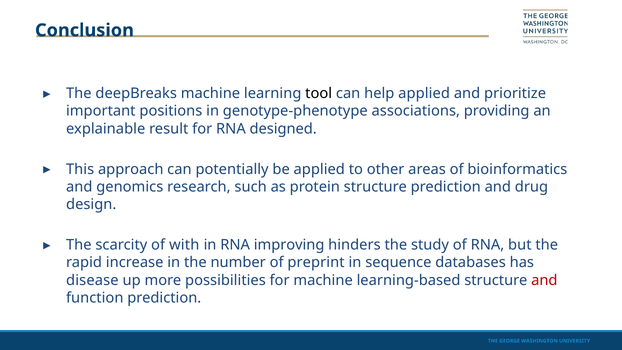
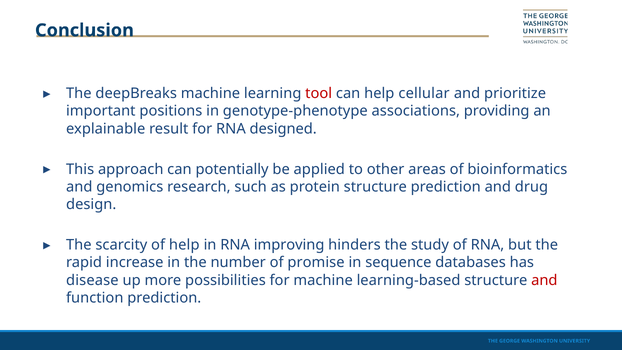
tool colour: black -> red (319, 93)
help applied: applied -> cellular (424, 93)
of with: with -> help (184, 245)
preprint: preprint -> promise (316, 262)
